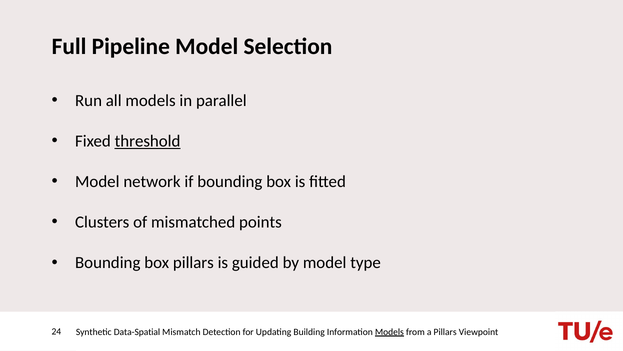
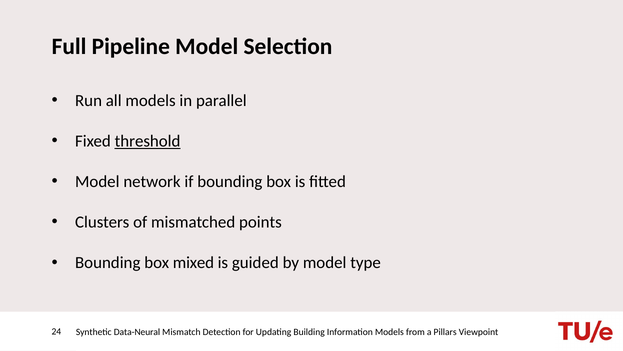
box pillars: pillars -> mixed (193, 262)
Data-Spatial: Data-Spatial -> Data-Neural (137, 331)
Models underline: present -> none (389, 331)
